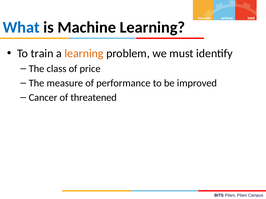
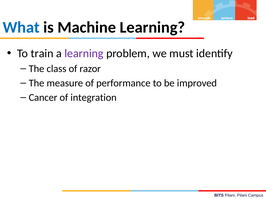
learning colour: orange -> purple (84, 54)
price: price -> razor (90, 69)
threatened: threatened -> integration (94, 98)
